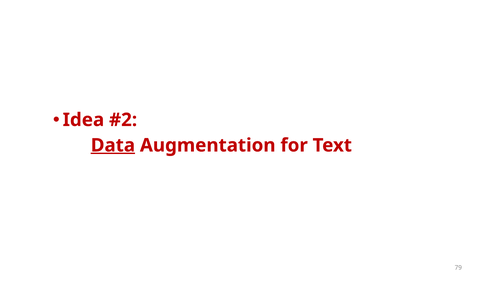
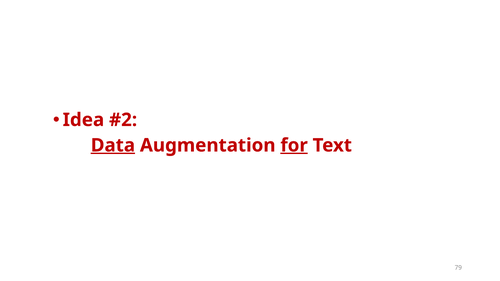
for underline: none -> present (294, 145)
